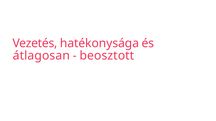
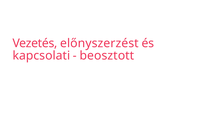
hatékonysága: hatékonysága -> előnyszerzést (99, 43)
átlagosan: átlagosan -> kapcsolati (41, 56)
